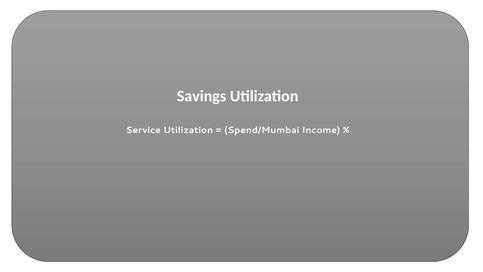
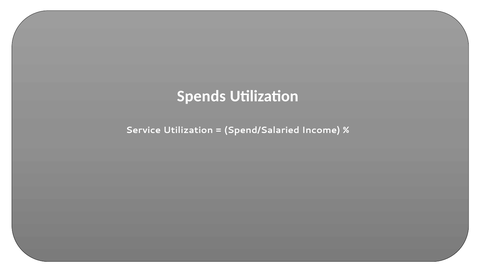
Savings: Savings -> Spends (201, 96)
Spend/Mumbai: Spend/Mumbai -> Spend/Salaried (262, 130)
